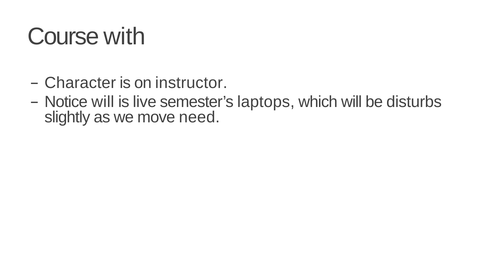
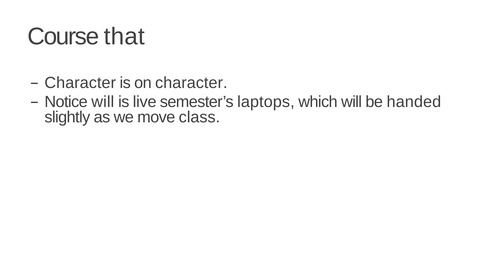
with: with -> that (124, 36)
on instructor: instructor -> character (191, 83)
disturbs: disturbs -> handed (414, 102)
need: need -> class (199, 117)
